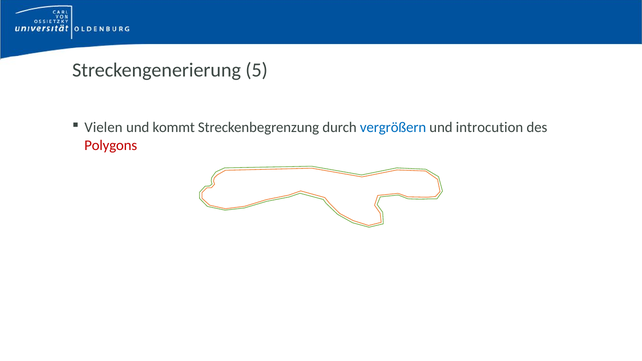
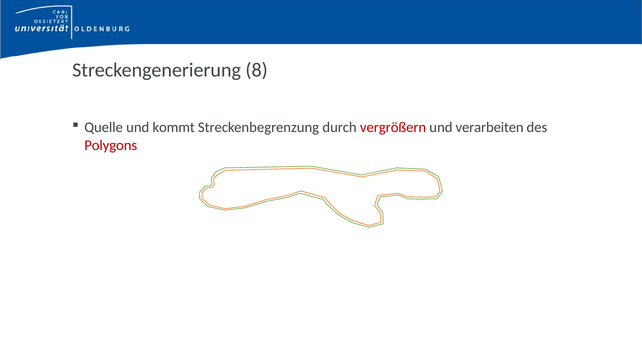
5: 5 -> 8 (257, 70)
Vielen: Vielen -> Quelle (104, 128)
vergrößern colour: blue -> red (393, 128)
introcution: introcution -> verarbeiten (490, 128)
